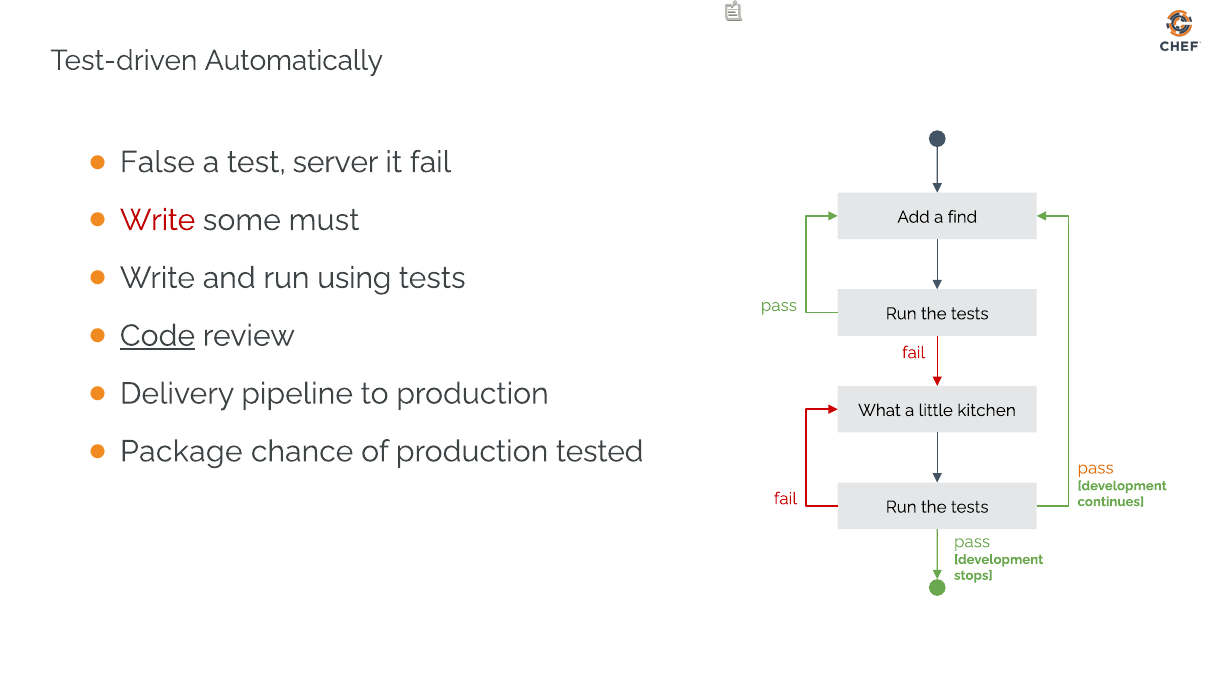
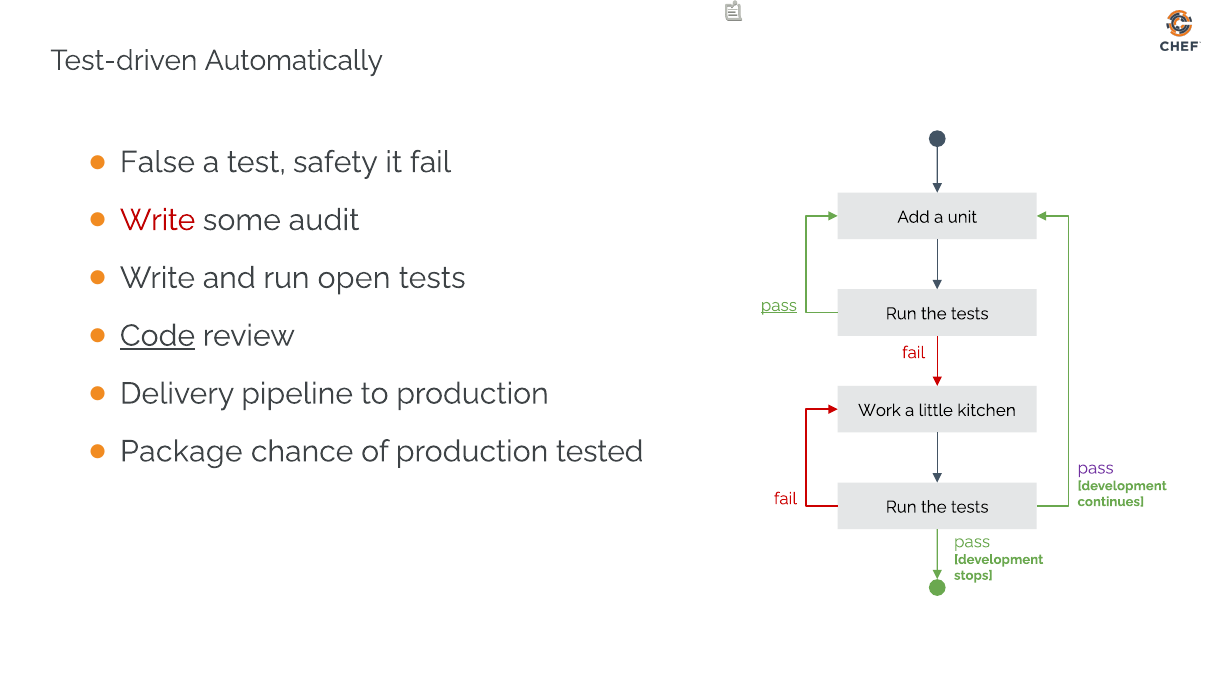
server: server -> safety (335, 162)
find: find -> unit (962, 217)
must: must -> audit (324, 220)
using: using -> open (354, 278)
pass underline: none -> present (779, 305)
What: What -> Work (879, 410)
pass colour: orange -> purple (1096, 468)
